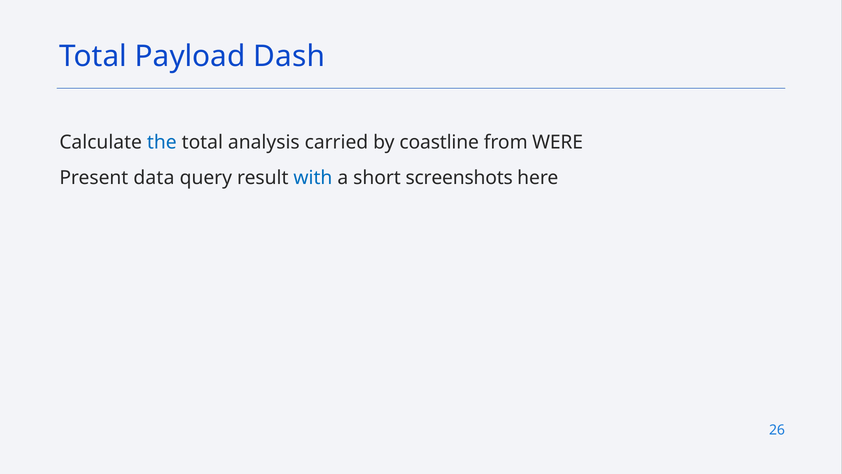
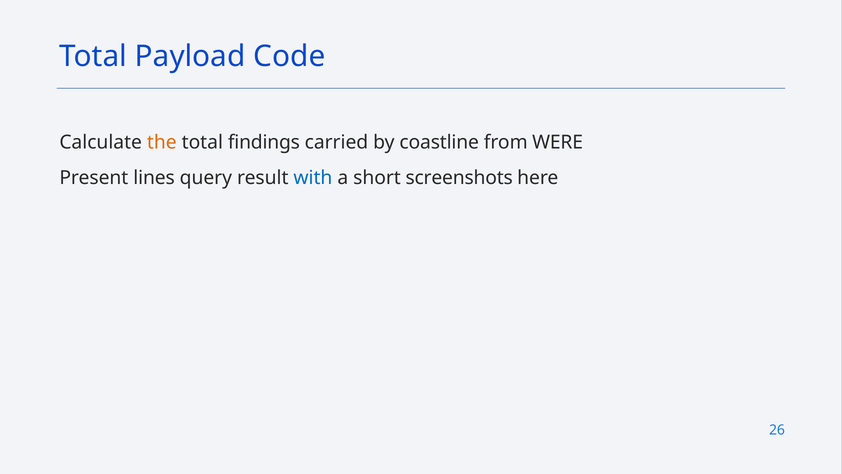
Dash: Dash -> Code (289, 56)
the colour: blue -> orange (162, 142)
analysis: analysis -> findings (264, 142)
data: data -> lines (154, 177)
